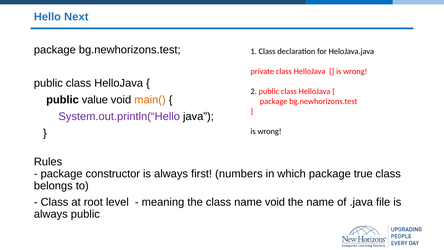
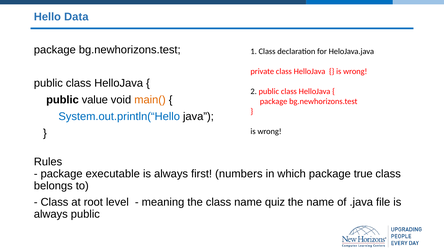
Next: Next -> Data (76, 17)
System.out.println(“Hello colour: purple -> blue (119, 116)
constructor: constructor -> executable (113, 174)
name void: void -> quiz (275, 202)
